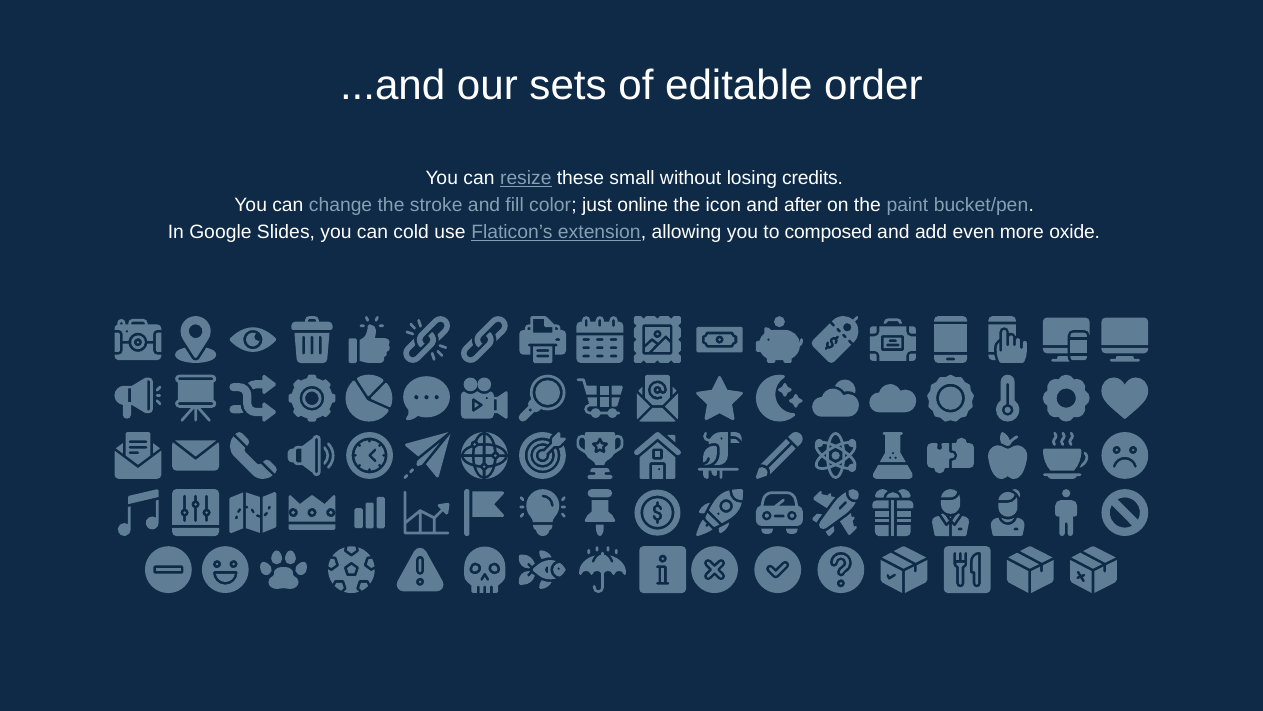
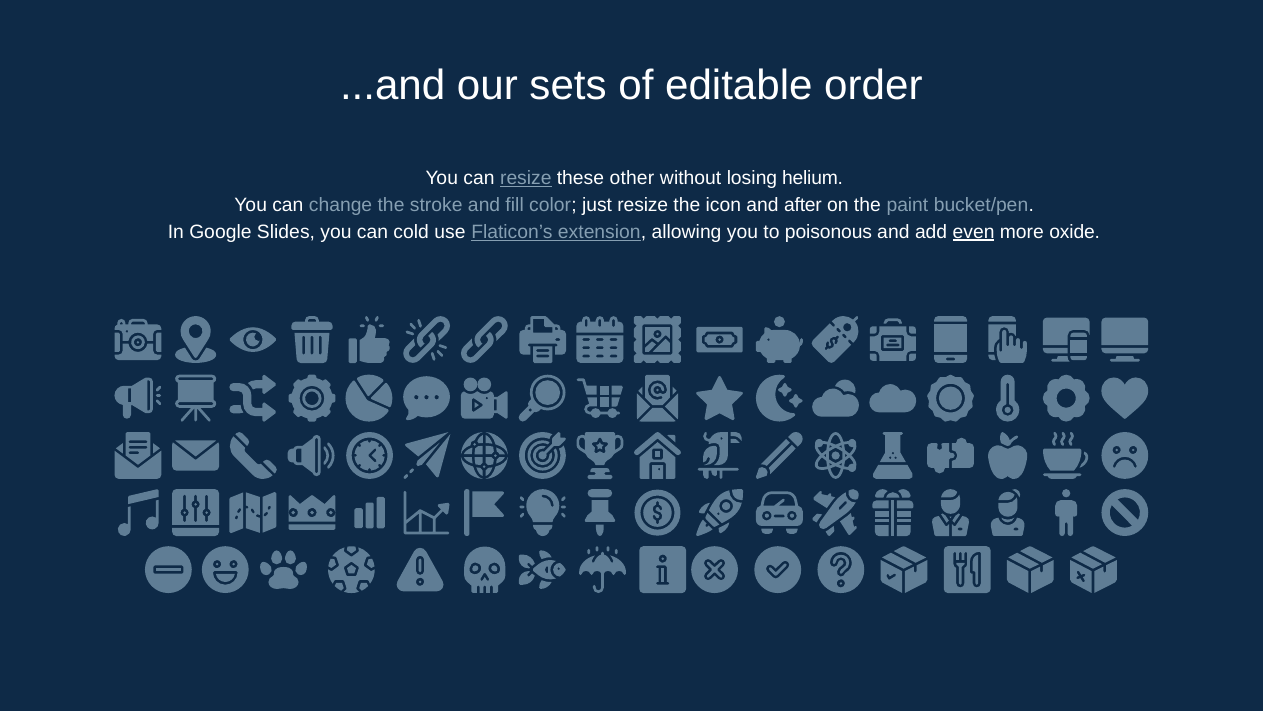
small: small -> other (632, 178)
credits: credits -> helium (813, 178)
just online: online -> resize (643, 205)
composed: composed -> poisonous (828, 231)
even underline: none -> present (974, 231)
